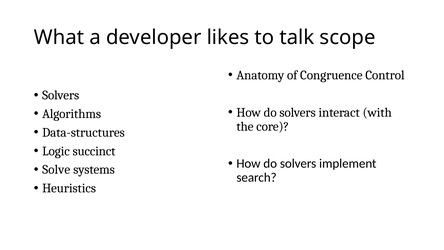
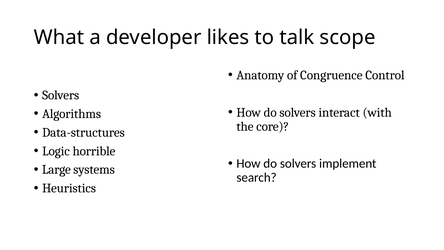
succinct: succinct -> horrible (94, 151)
Solve: Solve -> Large (56, 170)
